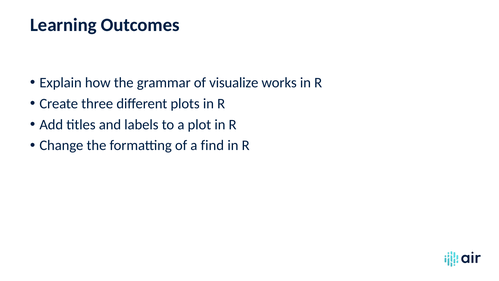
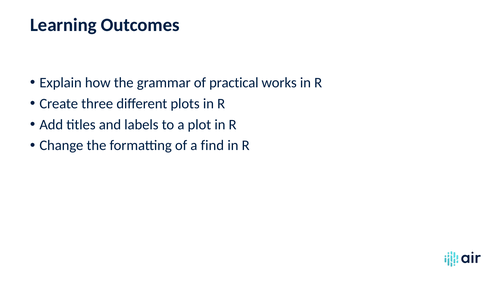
visualize: visualize -> practical (234, 83)
